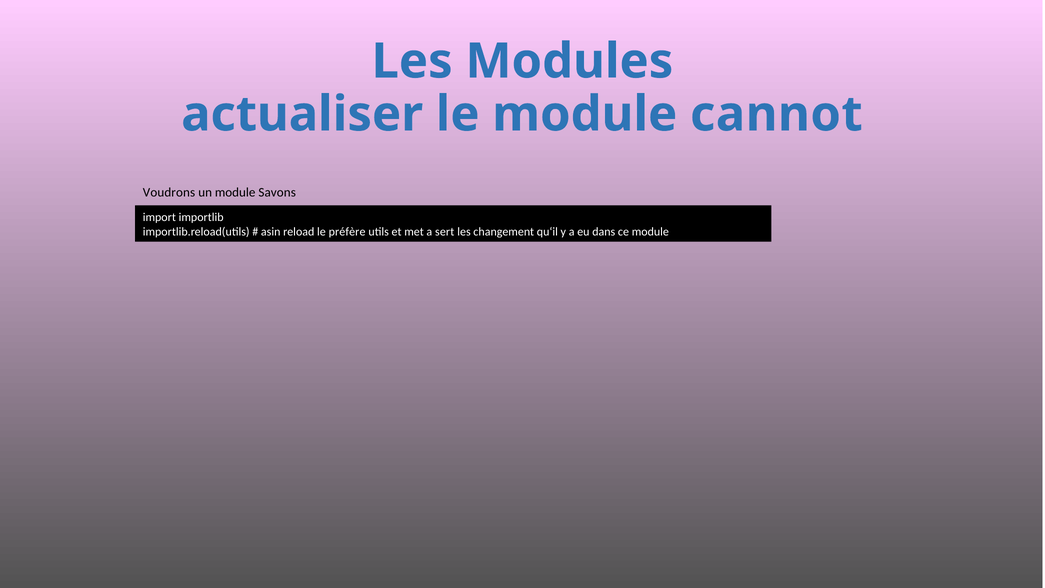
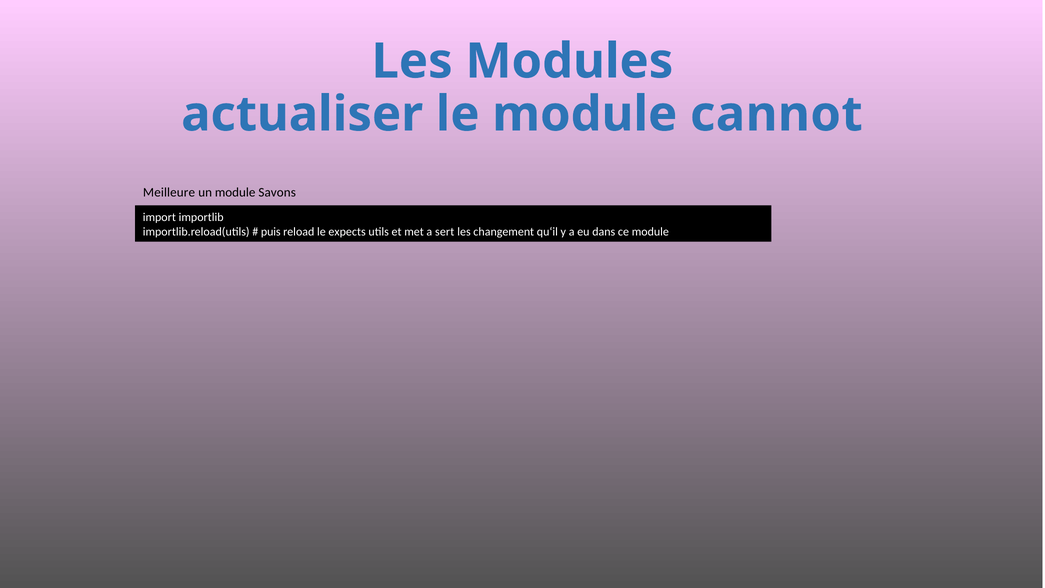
Voudrons: Voudrons -> Meilleure (169, 192)
asin: asin -> puis (271, 231)
préfère: préfère -> expects (347, 231)
